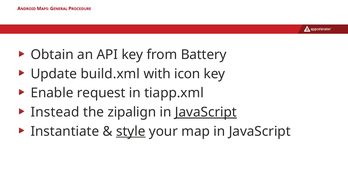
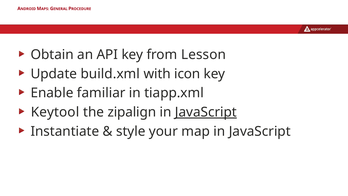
Battery: Battery -> Lesson (203, 55)
request: request -> familiar (101, 93)
Instead: Instead -> Keytool (55, 112)
style underline: present -> none (131, 131)
